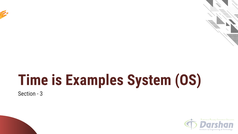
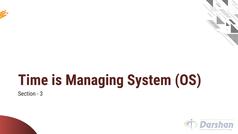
Examples: Examples -> Managing (95, 80)
